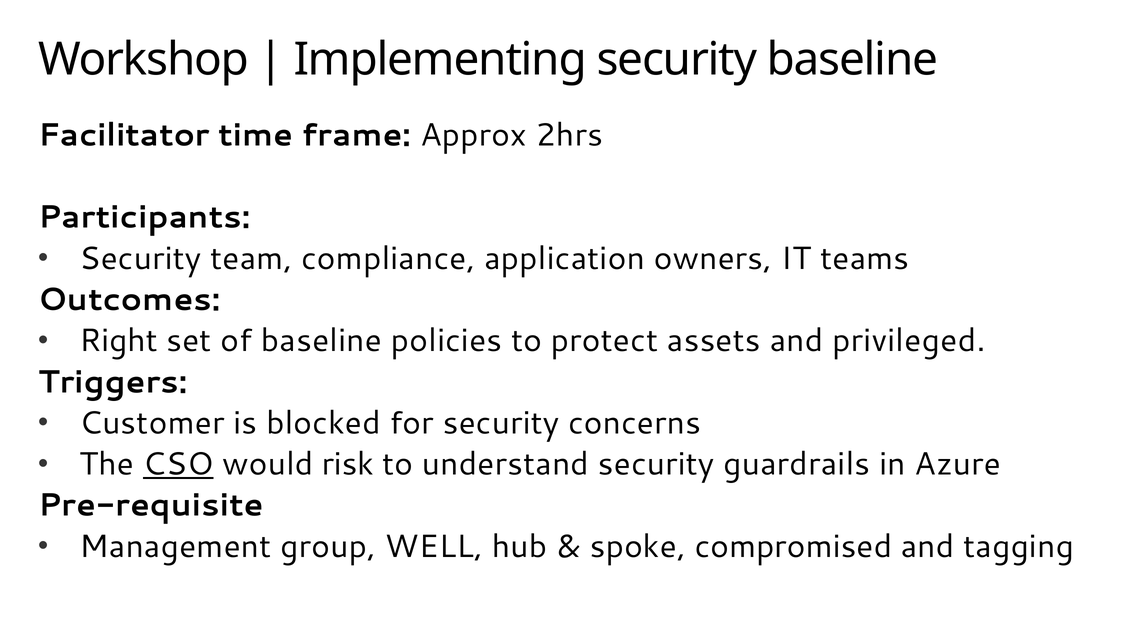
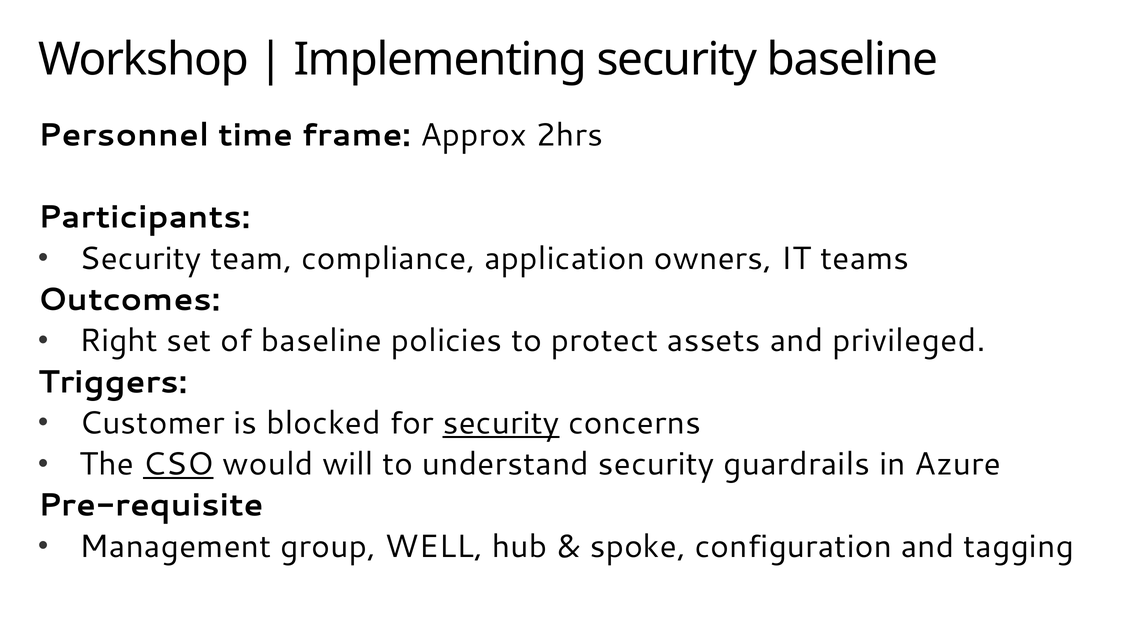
Facilitator: Facilitator -> Personnel (124, 135)
security underline: none -> present (501, 423)
risk: risk -> will (348, 464)
compromised: compromised -> configuration (793, 547)
